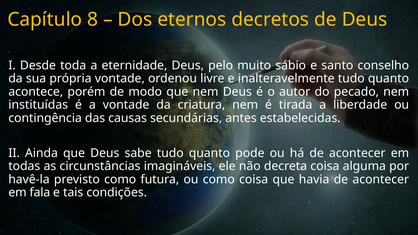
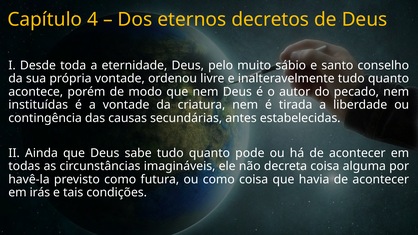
8: 8 -> 4 (93, 20)
fala: fala -> irás (40, 193)
